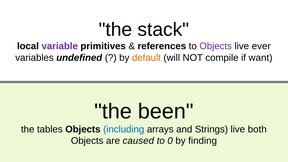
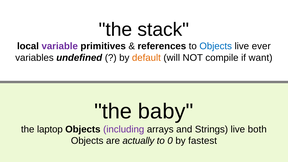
Objects colour: purple -> blue (216, 46)
been: been -> baby (166, 111)
tables: tables -> laptop (50, 129)
including colour: blue -> purple (124, 129)
caused: caused -> actually (138, 141)
finding: finding -> fastest (203, 141)
